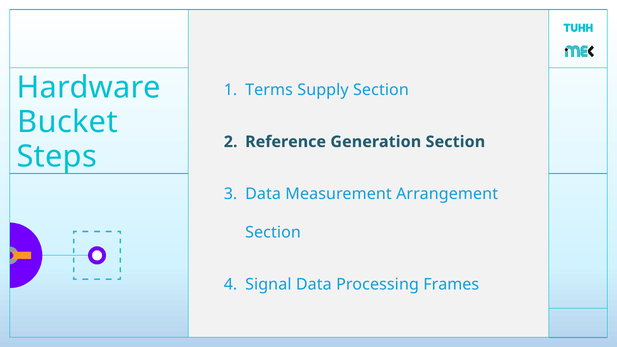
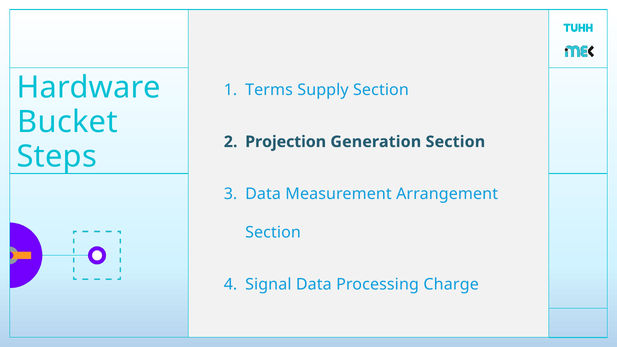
Reference: Reference -> Projection (286, 142)
Frames: Frames -> Charge (451, 284)
